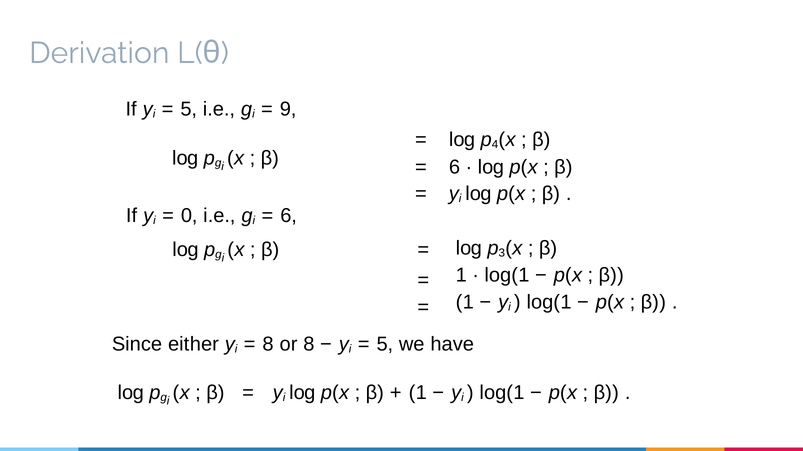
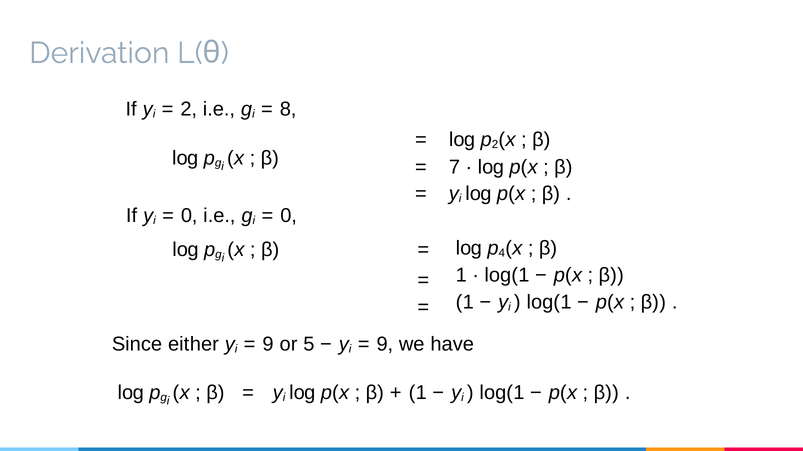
5: 5 -> 2 (189, 109)
9: 9 -> 8 (288, 109)
4: 4 -> 2 (495, 145)
6: 6 -> 7 (454, 167)
6: 6 -> 0 (289, 216)
3: 3 -> 4 (502, 253)
8: 8 -> 9 (268, 345)
or 8: 8 -> 5 (309, 345)
5: 5 -> 9 (385, 345)
